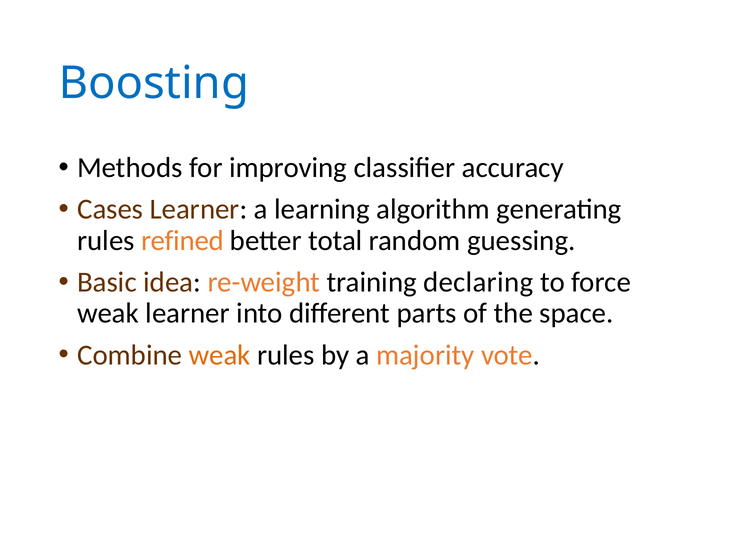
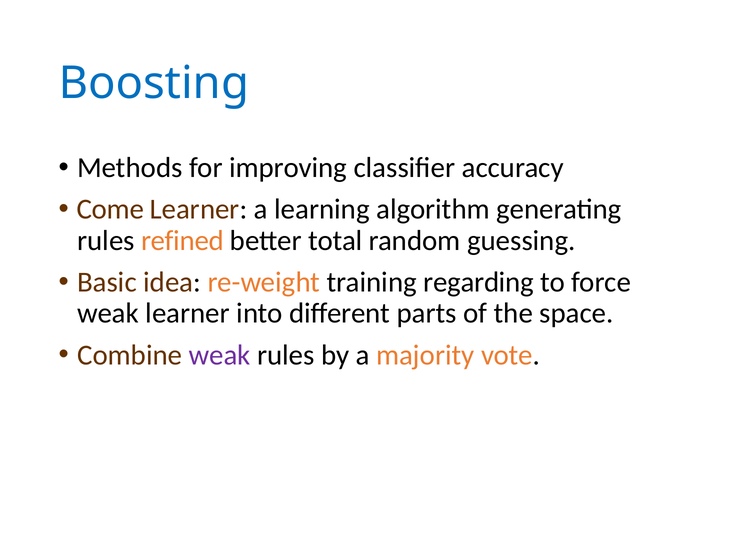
Cases: Cases -> Come (110, 209)
declaring: declaring -> regarding (479, 282)
weak colour: orange -> purple (220, 355)
